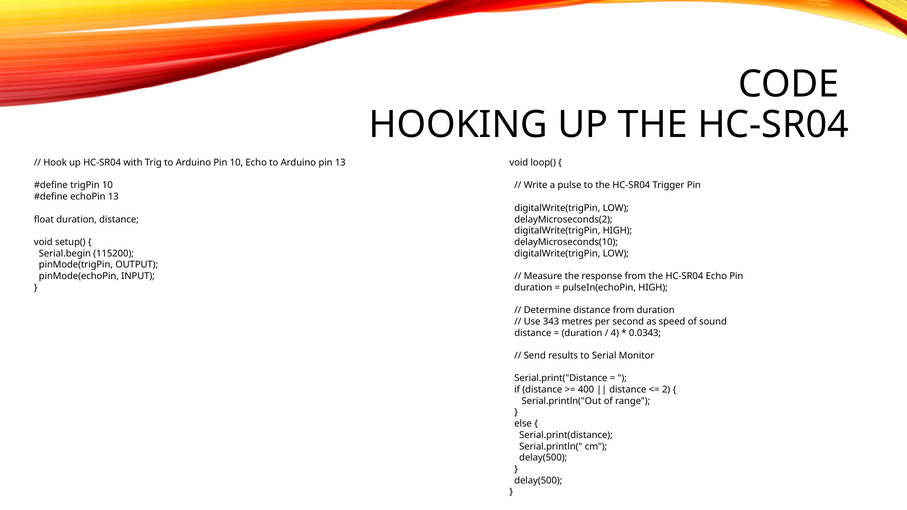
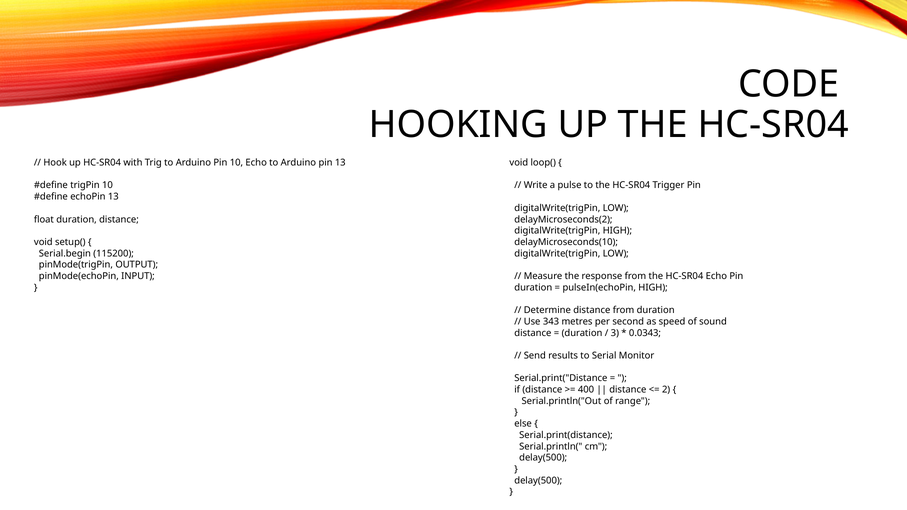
4: 4 -> 3 (615, 333)
